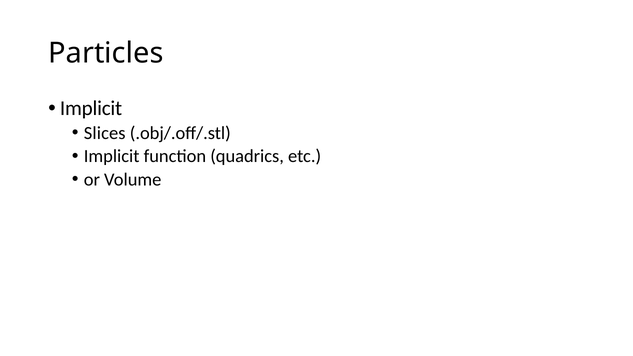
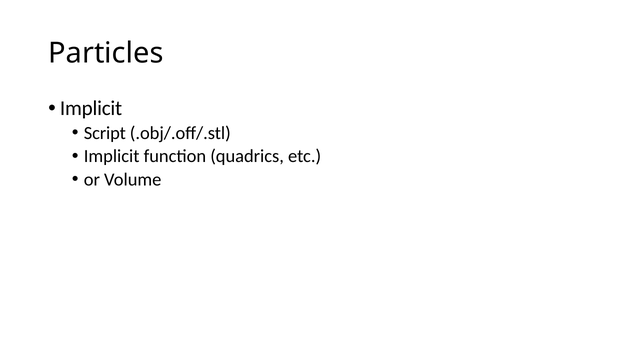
Slices: Slices -> Script (105, 133)
